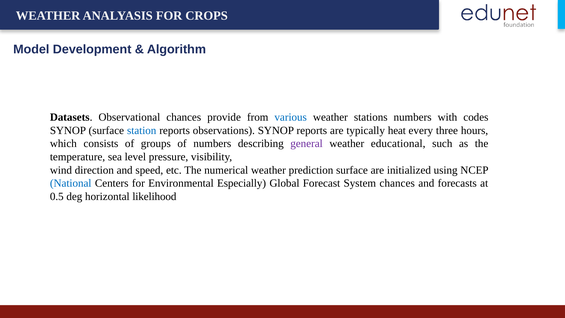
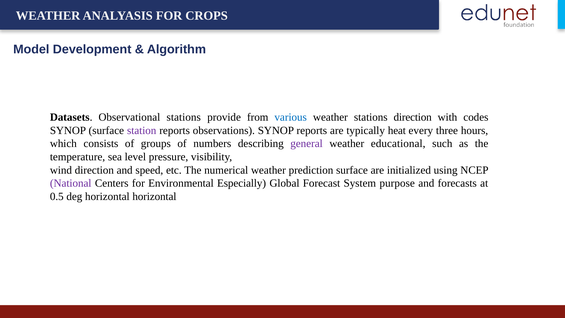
Observational chances: chances -> stations (184, 117)
stations numbers: numbers -> direction (413, 117)
station colour: blue -> purple (142, 130)
National colour: blue -> purple (71, 183)
System chances: chances -> purpose (397, 183)
horizontal likelihood: likelihood -> horizontal (154, 196)
